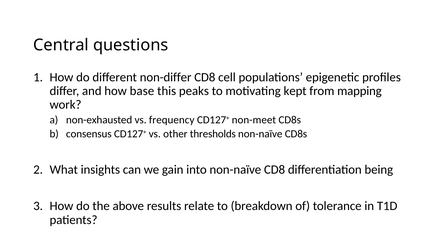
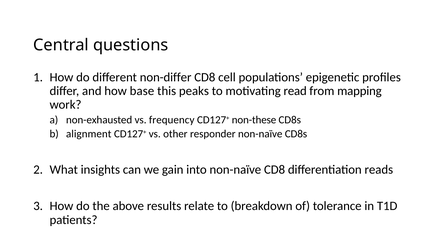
kept: kept -> read (295, 91)
non-meet: non-meet -> non-these (254, 120)
consensus: consensus -> alignment (89, 134)
thresholds: thresholds -> responder (213, 134)
being: being -> reads (379, 169)
